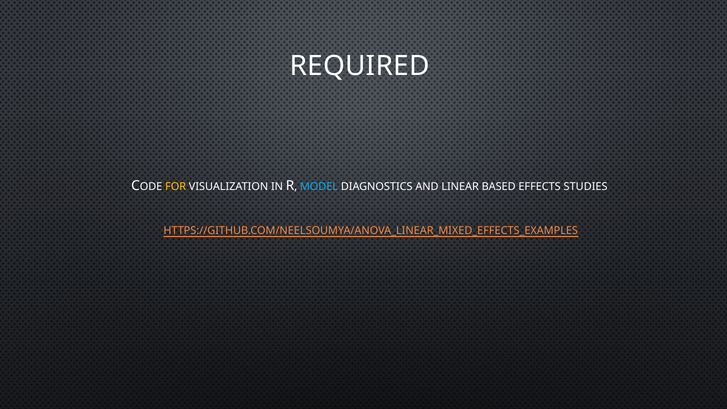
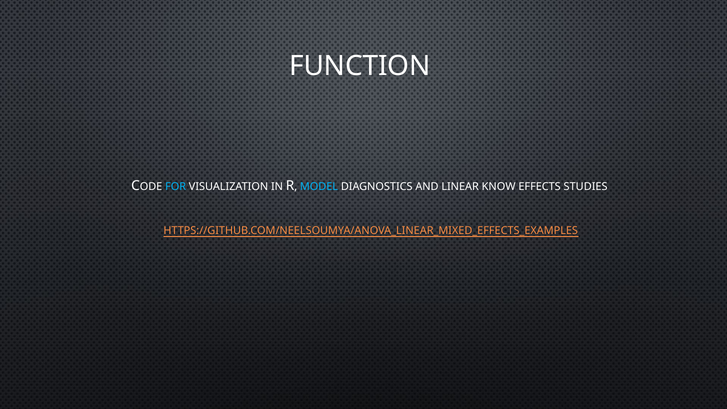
REQUIRED: REQUIRED -> FUNCTION (360, 66)
FOR colour: yellow -> light blue (176, 187)
BASED: BASED -> KNOW (499, 187)
